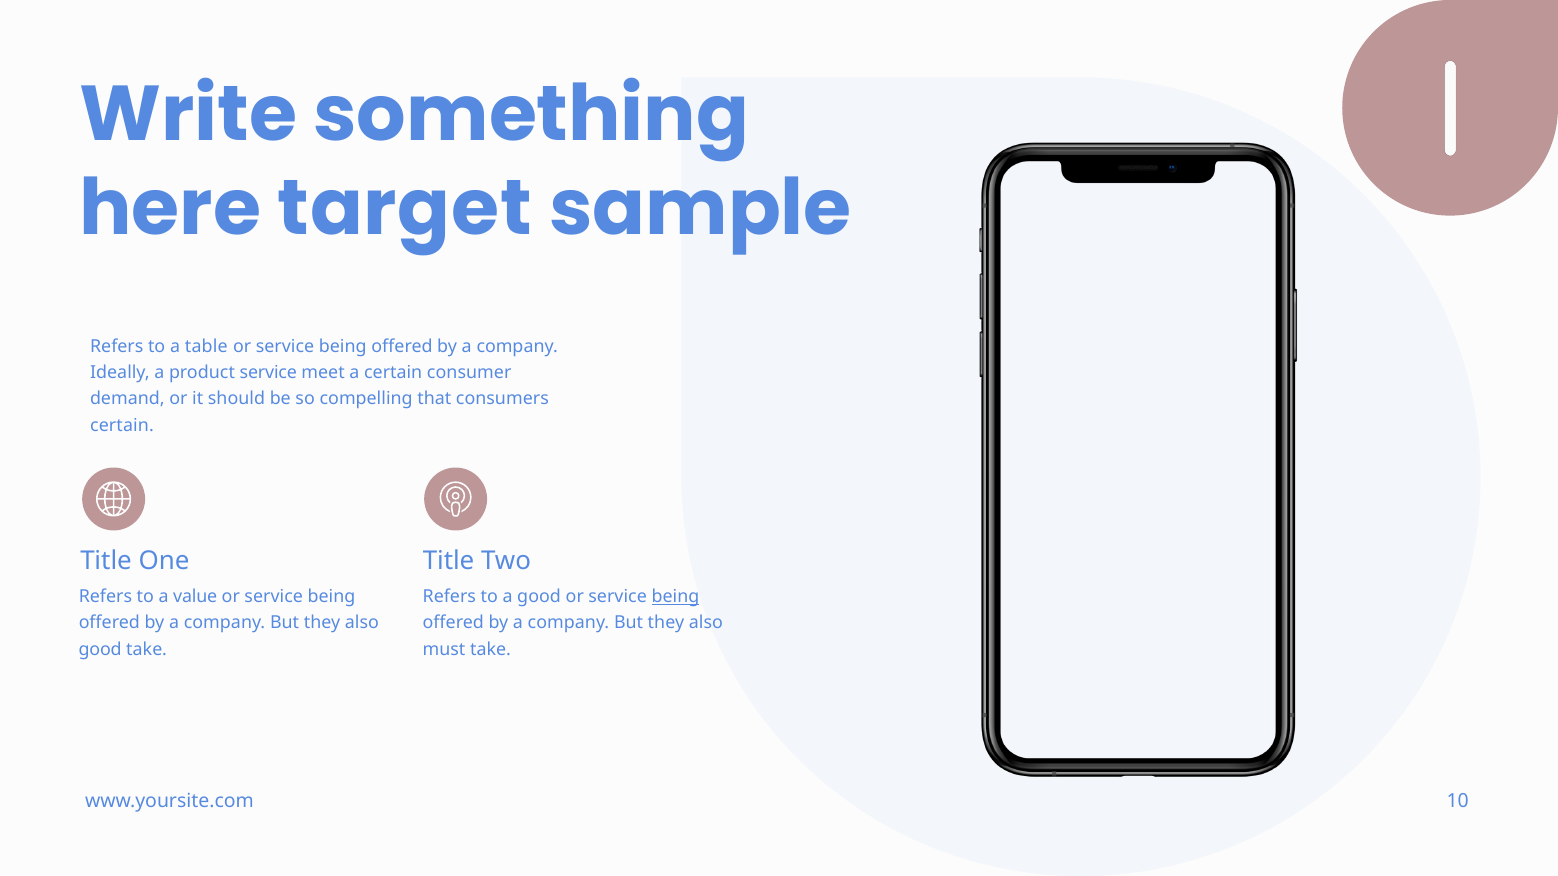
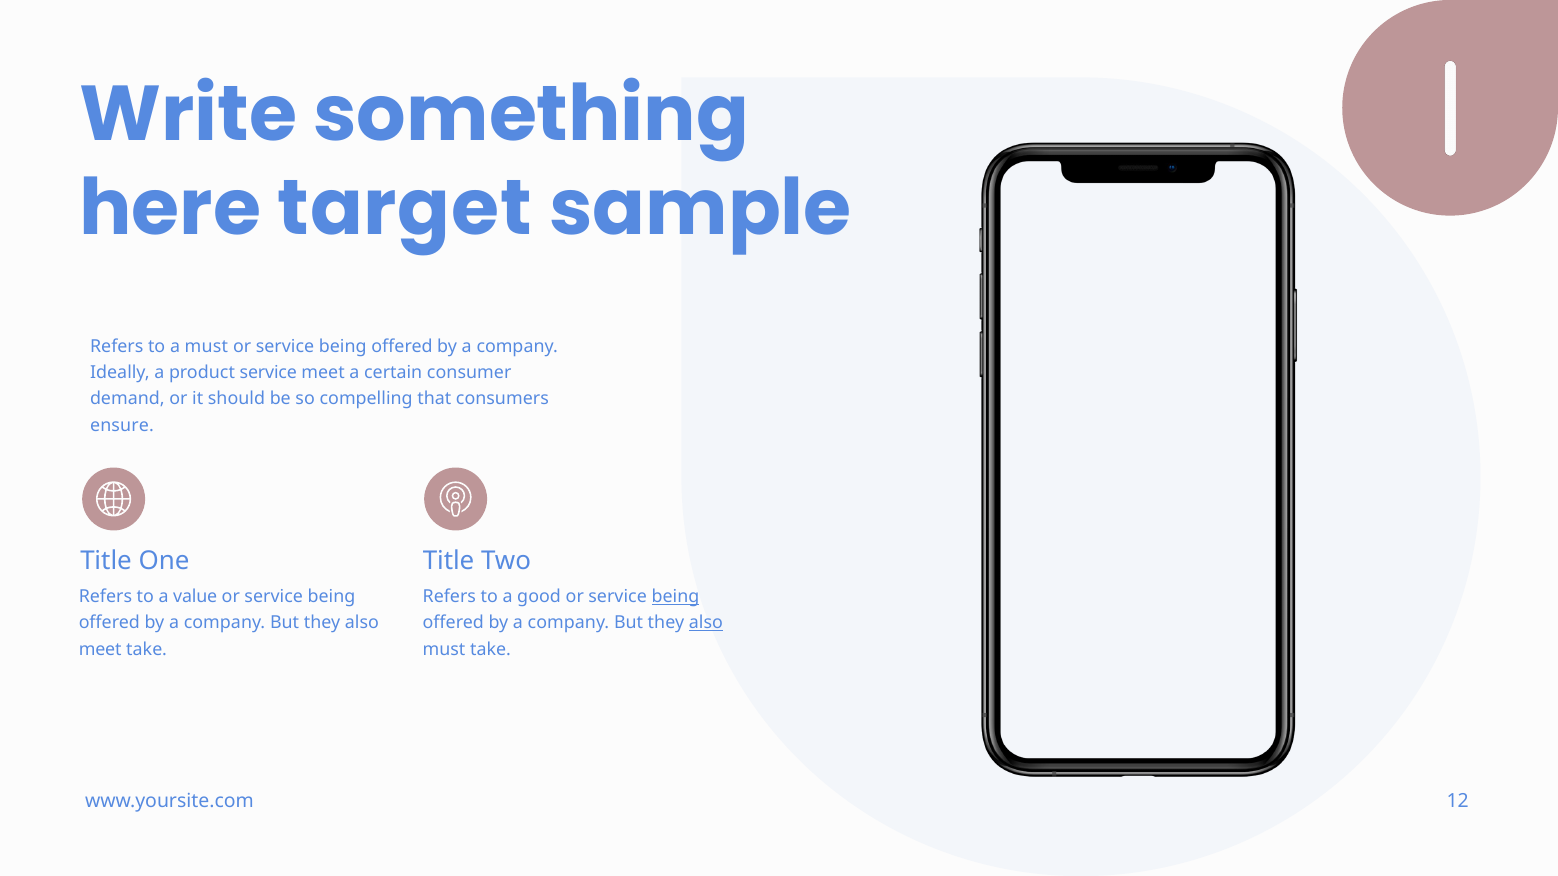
a table: table -> must (206, 347)
certain: certain -> ensure (122, 425)
also underline: none -> present (706, 623)
good: good -> meet (100, 649)
10: 10 -> 12 (1458, 801)
